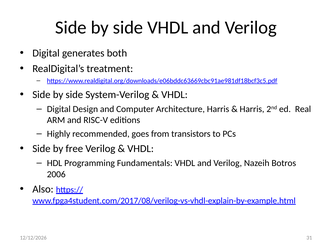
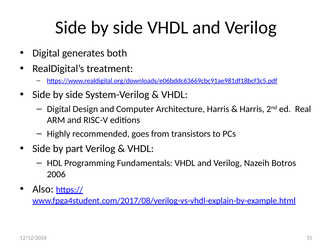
free: free -> part (74, 149)
